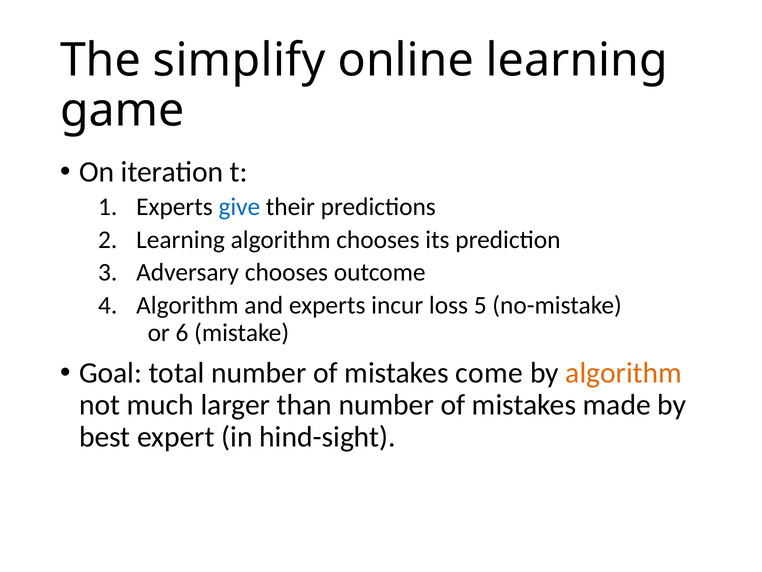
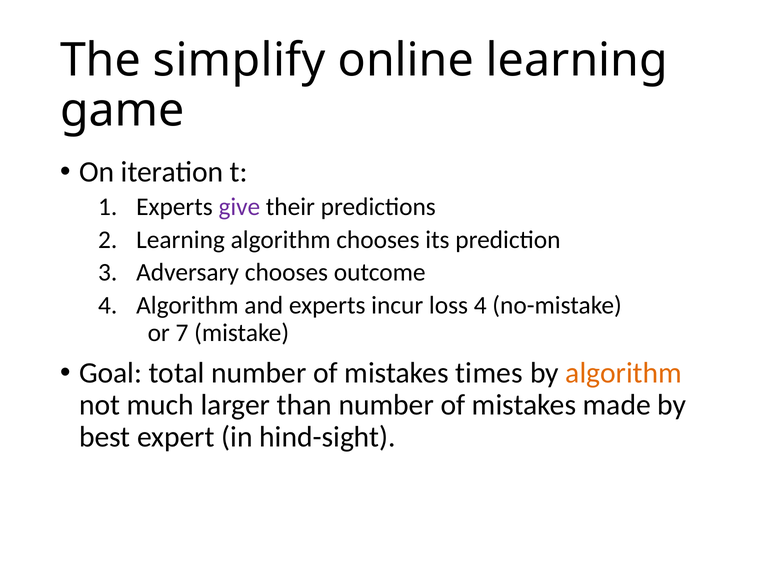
give colour: blue -> purple (239, 207)
loss 5: 5 -> 4 (480, 305)
6: 6 -> 7 (182, 332)
come: come -> times (489, 373)
